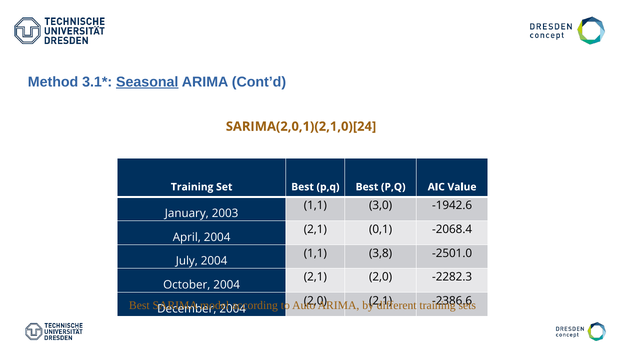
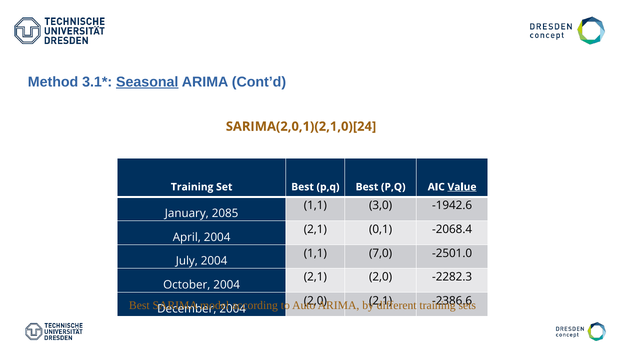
Value underline: none -> present (462, 187)
2003: 2003 -> 2085 (225, 213)
3,8: 3,8 -> 7,0 (381, 253)
